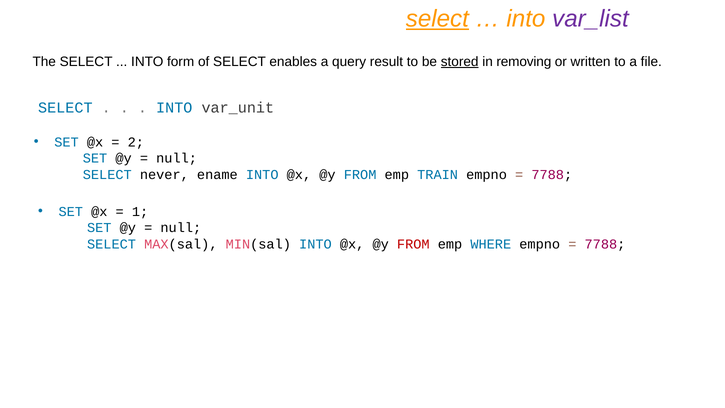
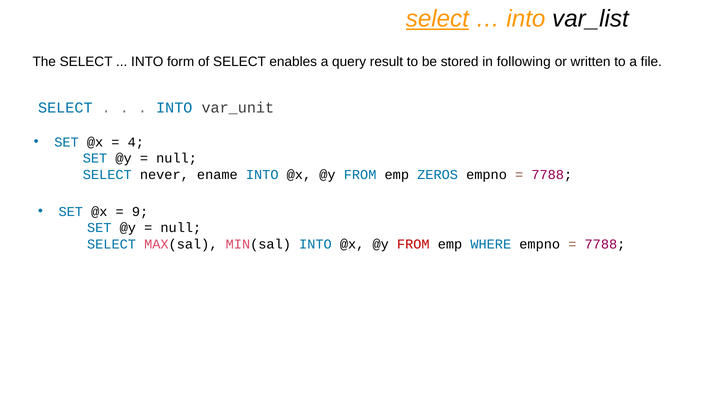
var_list colour: purple -> black (590, 19)
stored underline: present -> none (460, 62)
removing: removing -> following (524, 62)
2: 2 -> 4 (136, 142)
TRAIN: TRAIN -> ZEROS (438, 175)
1: 1 -> 9 (140, 212)
